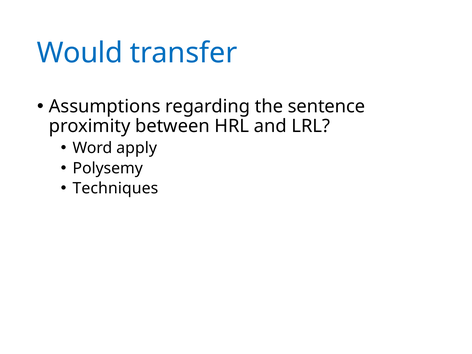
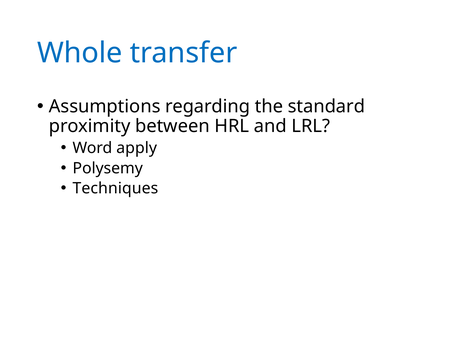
Would: Would -> Whole (80, 53)
sentence: sentence -> standard (326, 106)
